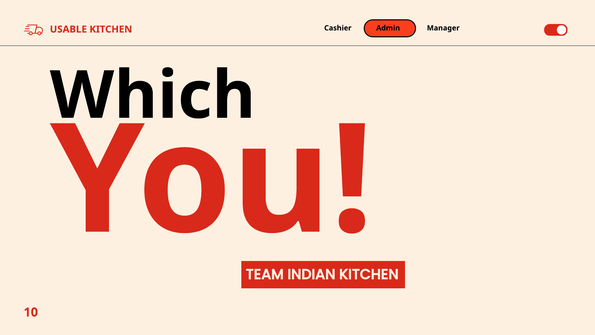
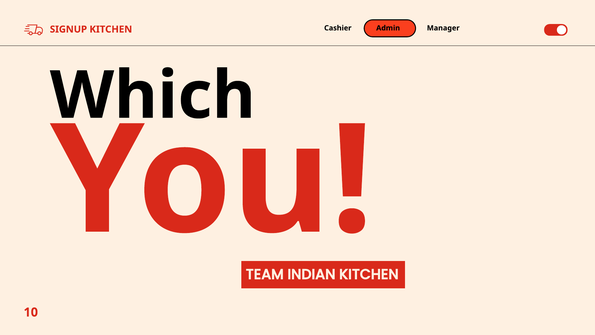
USABLE: USABLE -> SIGNUP (68, 29)
